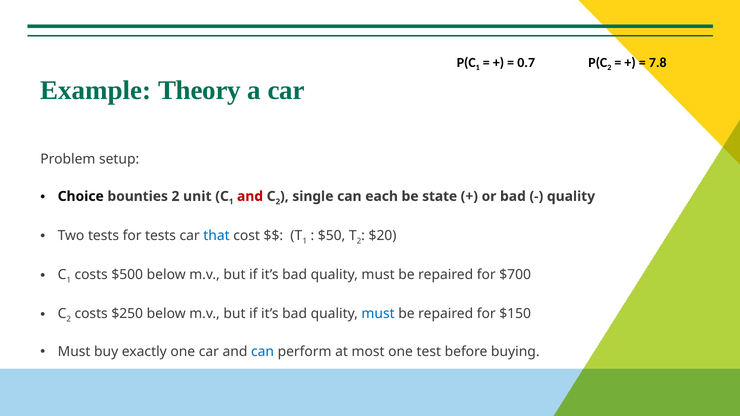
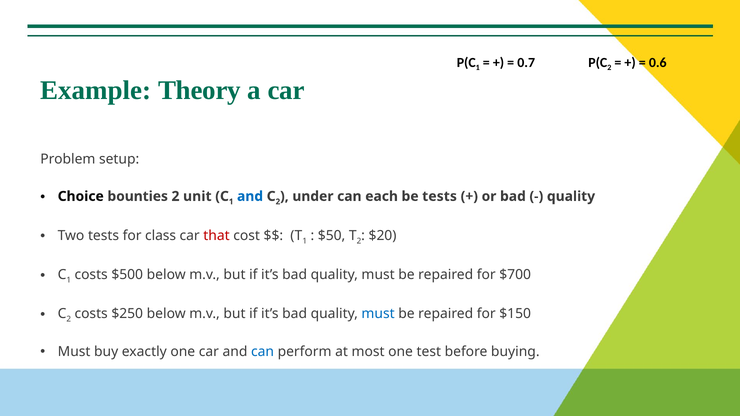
7.8: 7.8 -> 0.6 (658, 62)
and colour: red -> blue (250, 196)
single: single -> under (313, 196)
be state: state -> tests (440, 196)
for tests: tests -> class (161, 236)
that colour: blue -> red (216, 236)
